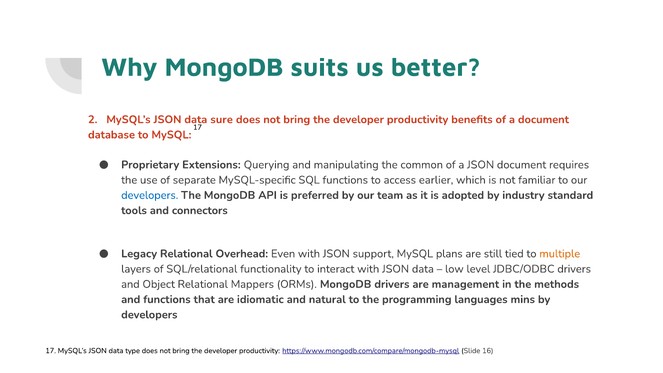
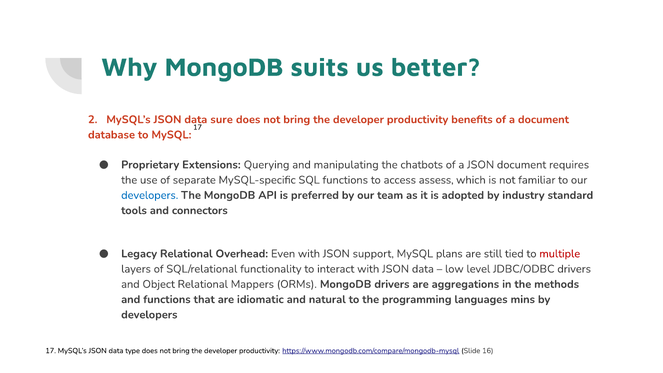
common: common -> chatbots (422, 165)
earlier: earlier -> assess (436, 180)
multiple colour: orange -> red (560, 254)
management: management -> aggregations (465, 284)
